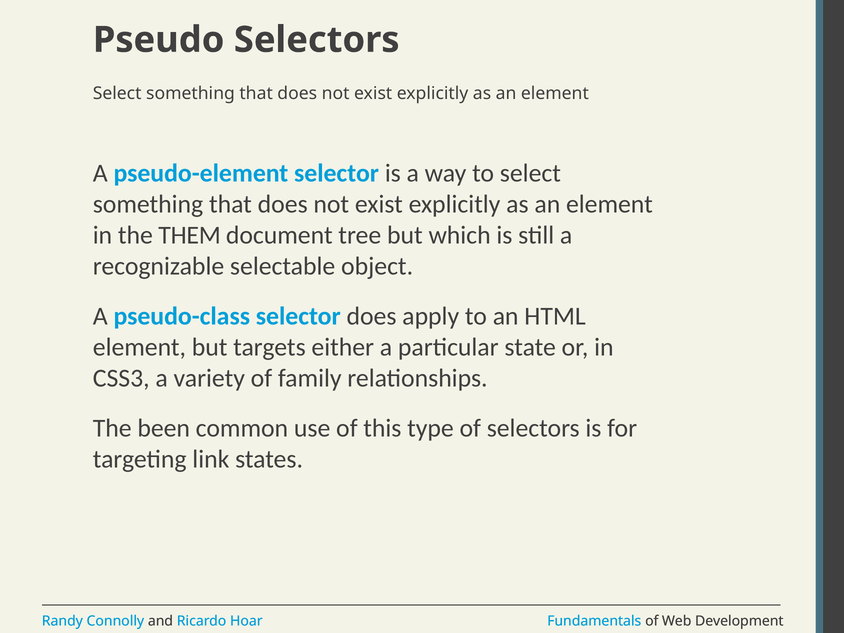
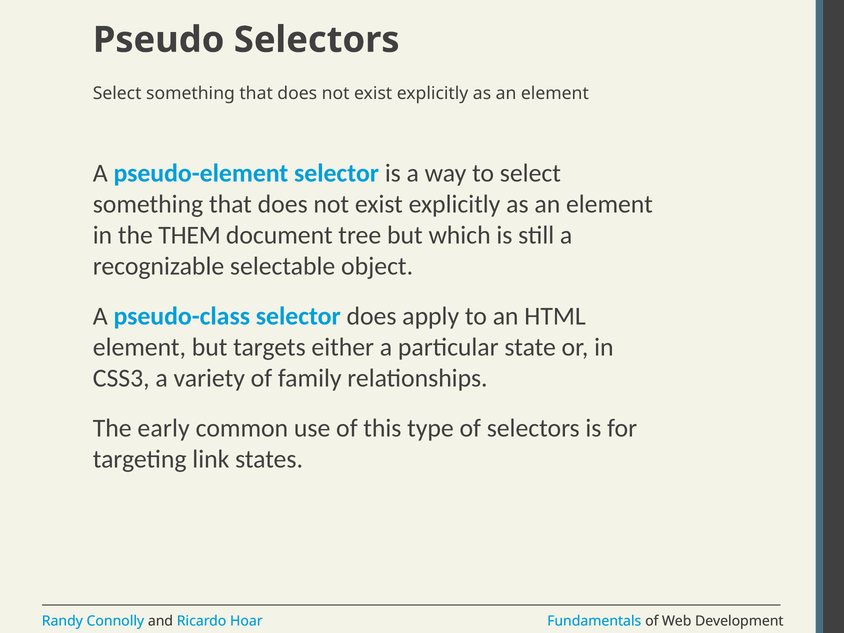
been: been -> early (164, 428)
